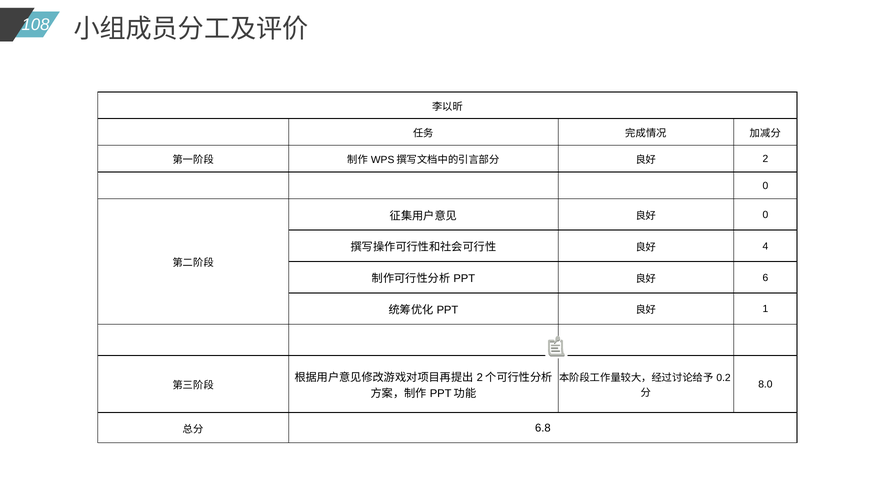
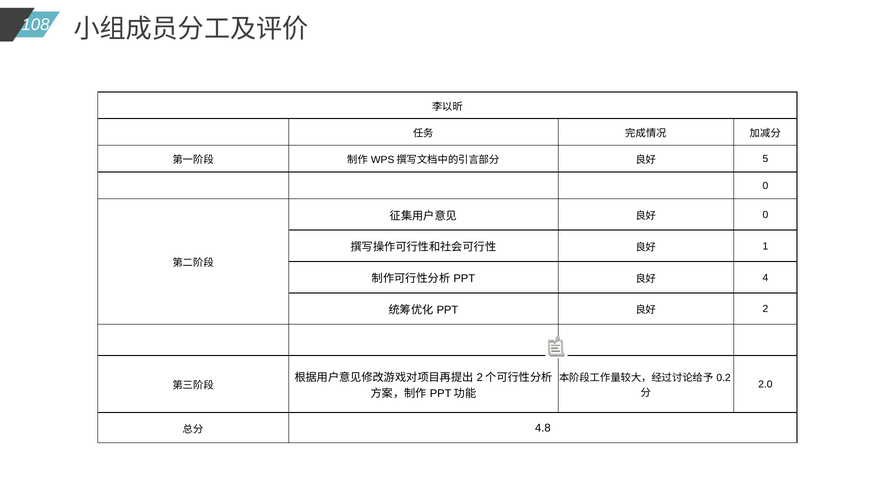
2: 2 -> 5 (765, 159)
4: 4 -> 1 (765, 246)
6: 6 -> 4 (765, 277)
1: 1 -> 2 (765, 309)
8.0: 8.0 -> 2.0 (765, 384)
6.8: 6.8 -> 4.8 (543, 428)
